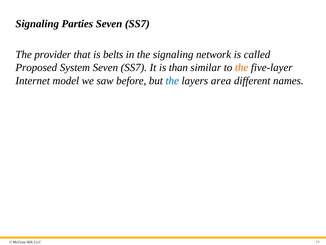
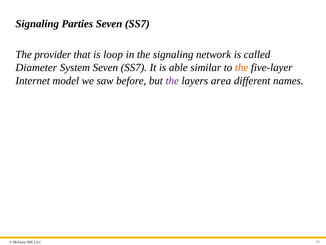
belts: belts -> loop (113, 54)
Proposed: Proposed -> Diameter (36, 67)
than: than -> able (178, 67)
the colour: blue -> purple (172, 81)
